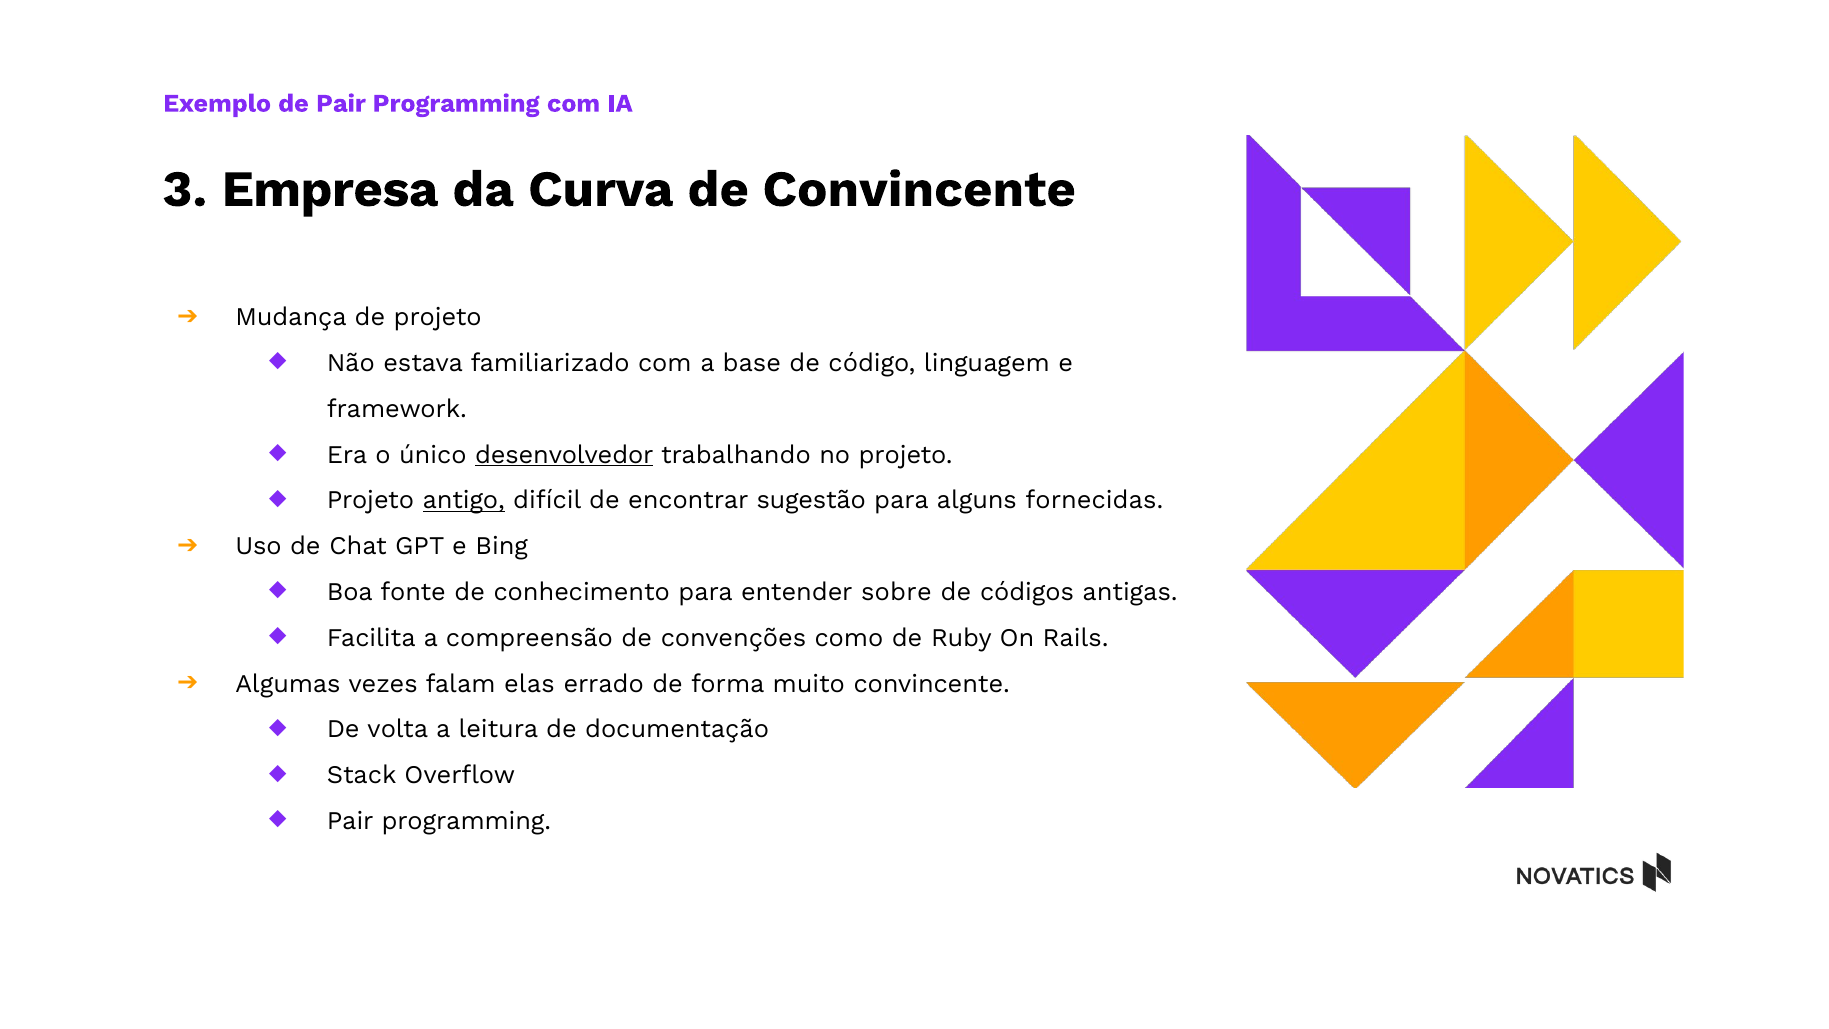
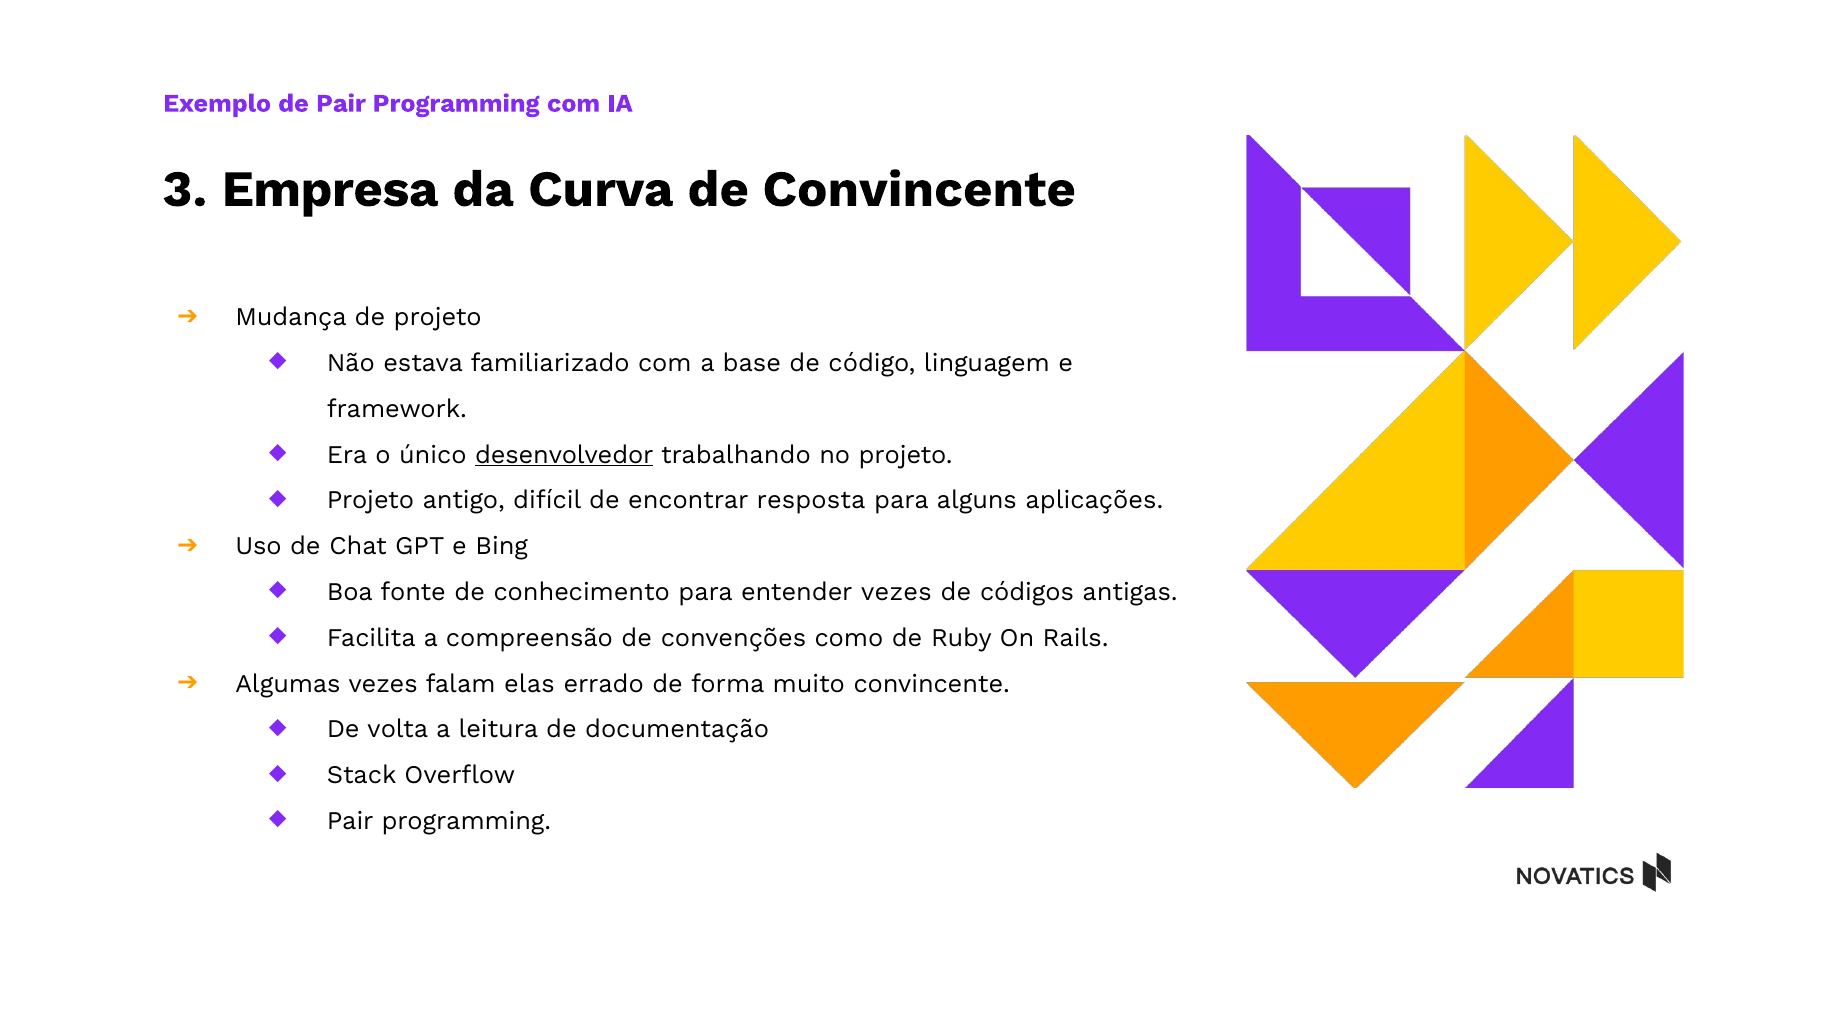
antigo underline: present -> none (464, 500)
sugestão: sugestão -> resposta (811, 500)
fornecidas: fornecidas -> aplicações (1094, 500)
entender sobre: sobre -> vezes (896, 592)
